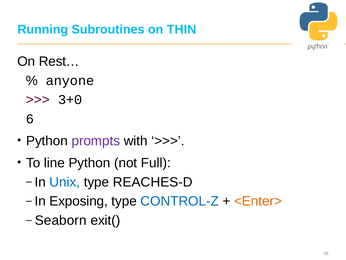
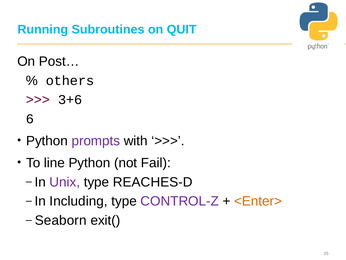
THIN: THIN -> QUIT (182, 30)
Rest…: Rest… -> Post… (59, 61)
anyone: anyone -> others (70, 80)
3+0: 3+0 -> 3+6 (70, 100)
Full: Full -> Fail (156, 163)
Unix colour: blue -> purple (65, 182)
Exposing: Exposing -> Including (79, 201)
CONTROL-Z colour: blue -> purple (180, 201)
